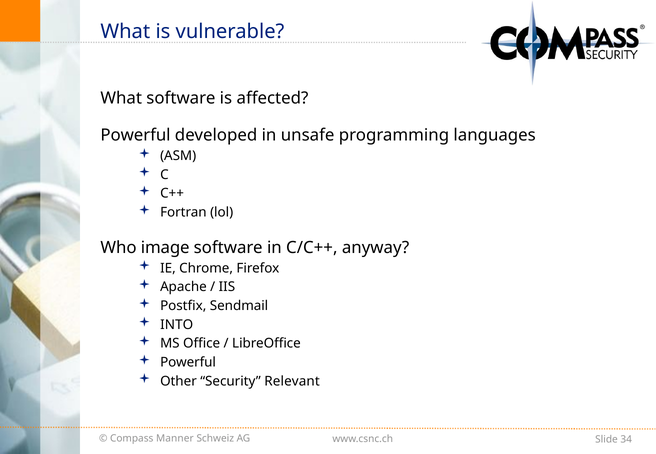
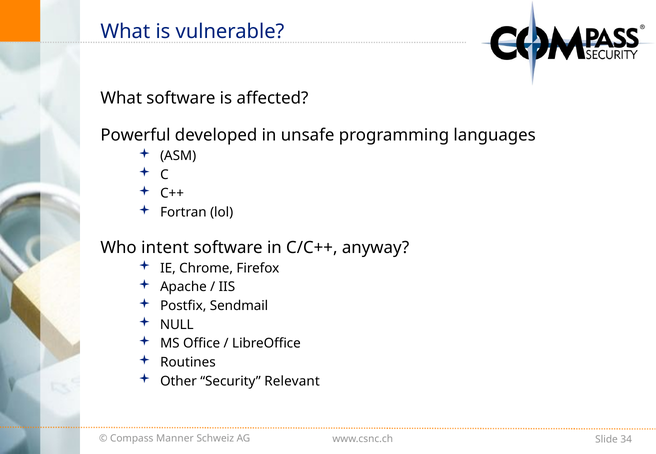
image: image -> intent (165, 248)
INTO: INTO -> NULL (177, 325)
Powerful: Powerful -> Routines (188, 362)
